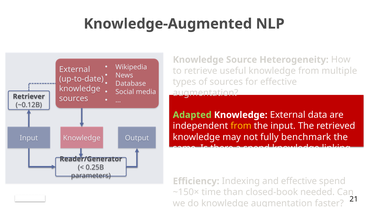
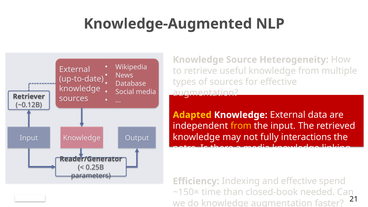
Adapted colour: light green -> yellow (192, 115)
benchmark: benchmark -> interactions (306, 137)
same: same -> notre (185, 148)
a spend: spend -> media (257, 148)
